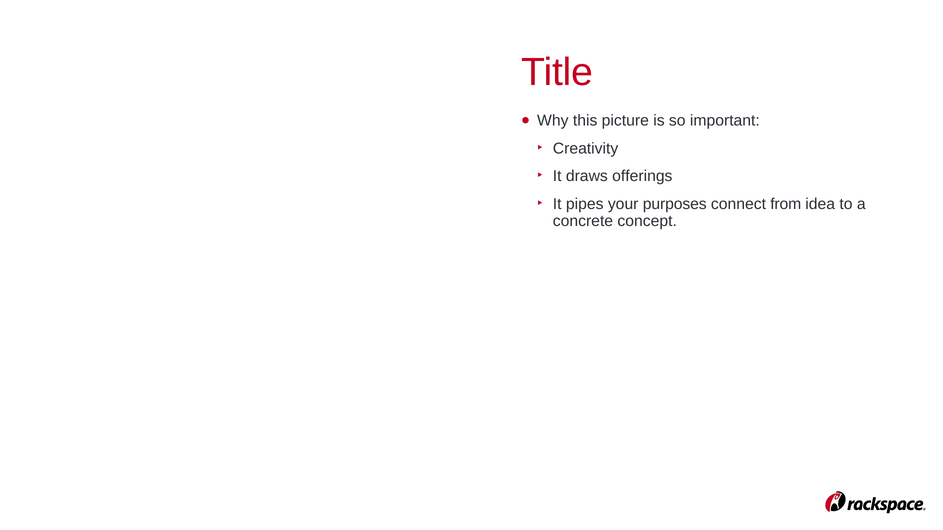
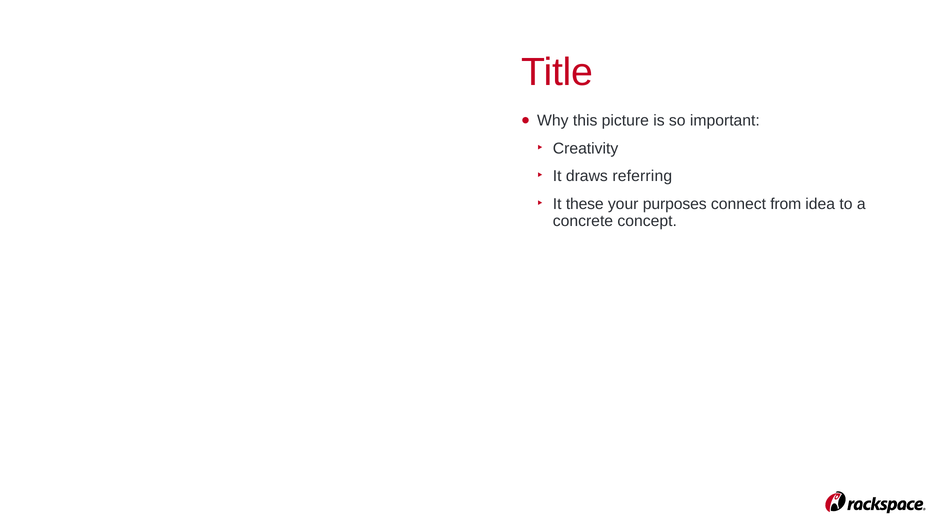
offerings: offerings -> referring (642, 176)
pipes: pipes -> these (585, 204)
